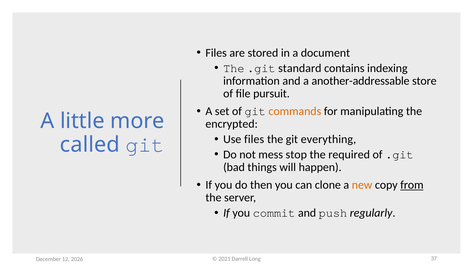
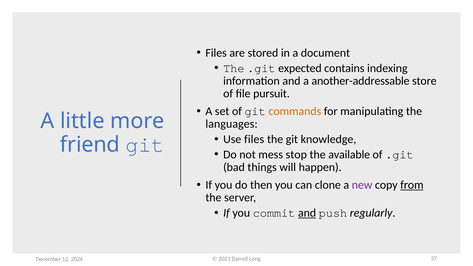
standard: standard -> expected (300, 68)
encrypted: encrypted -> languages (232, 124)
everything: everything -> knowledge (329, 139)
called: called -> friend (90, 145)
required: required -> available (349, 155)
new colour: orange -> purple (362, 185)
and underline: none -> present (307, 213)
